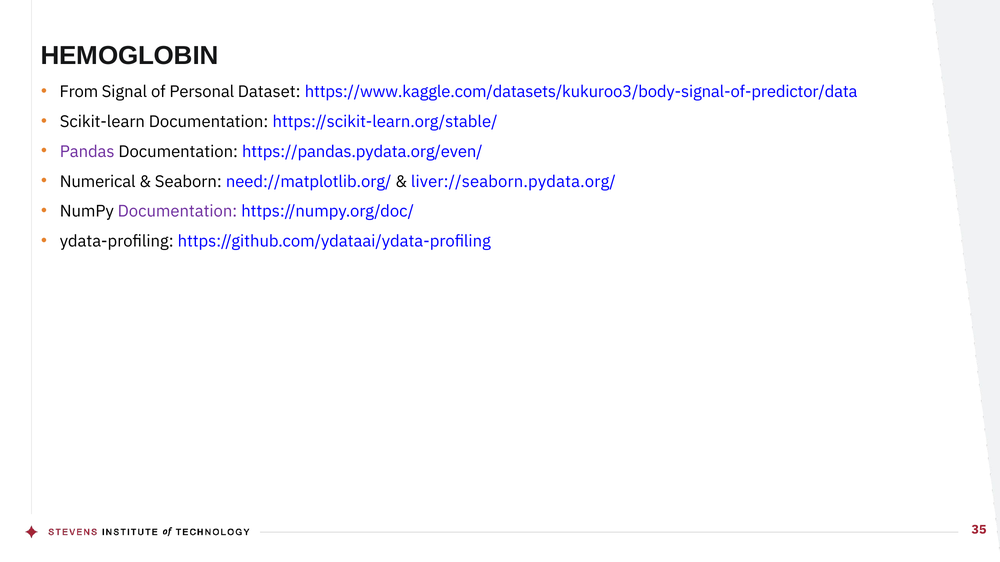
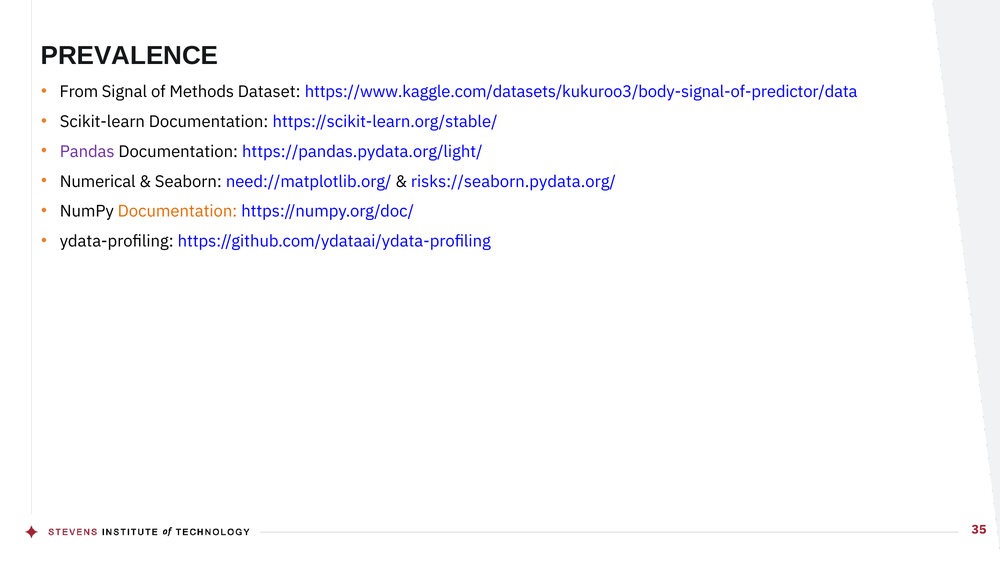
HEMOGLOBIN: HEMOGLOBIN -> PREVALENCE (129, 56)
Personal: Personal -> Methods (202, 92)
https://pandas.pydata.org/even/: https://pandas.pydata.org/even/ -> https://pandas.pydata.org/light/ (362, 152)
liver://seaborn.pydata.org/: liver://seaborn.pydata.org/ -> risks://seaborn.pydata.org/ (513, 182)
Documentation colour: purple -> orange (177, 212)
